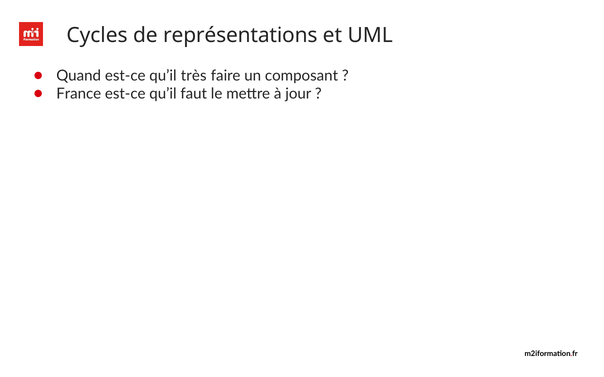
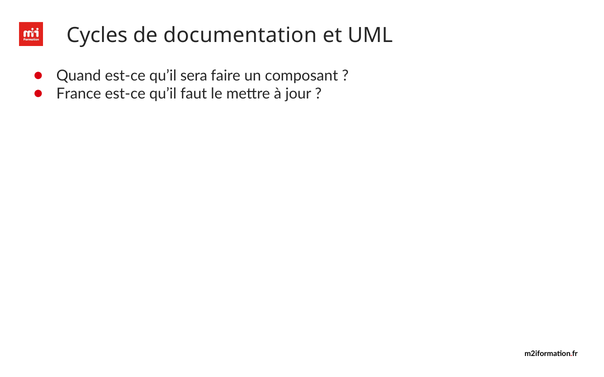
représentations: représentations -> documentation (240, 35)
très: très -> sera (194, 76)
